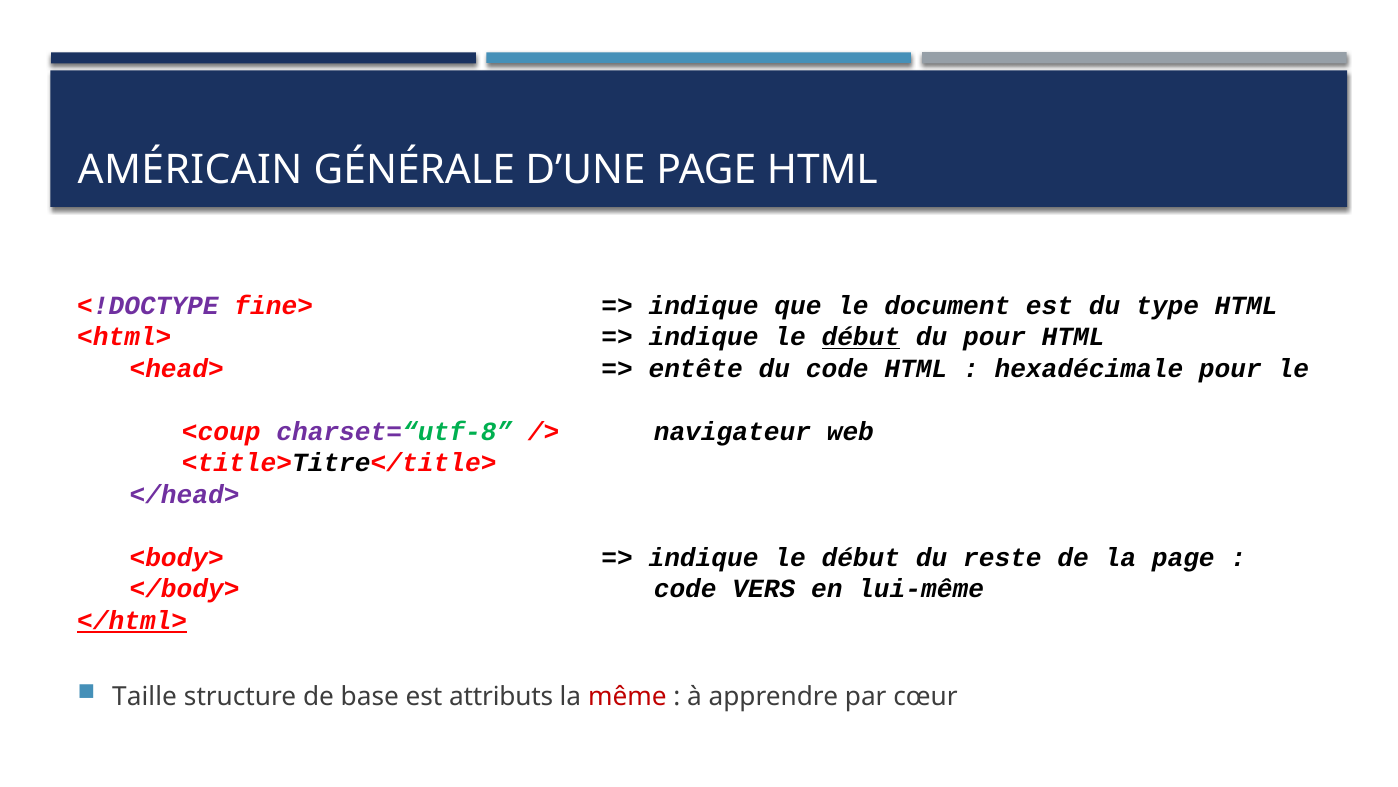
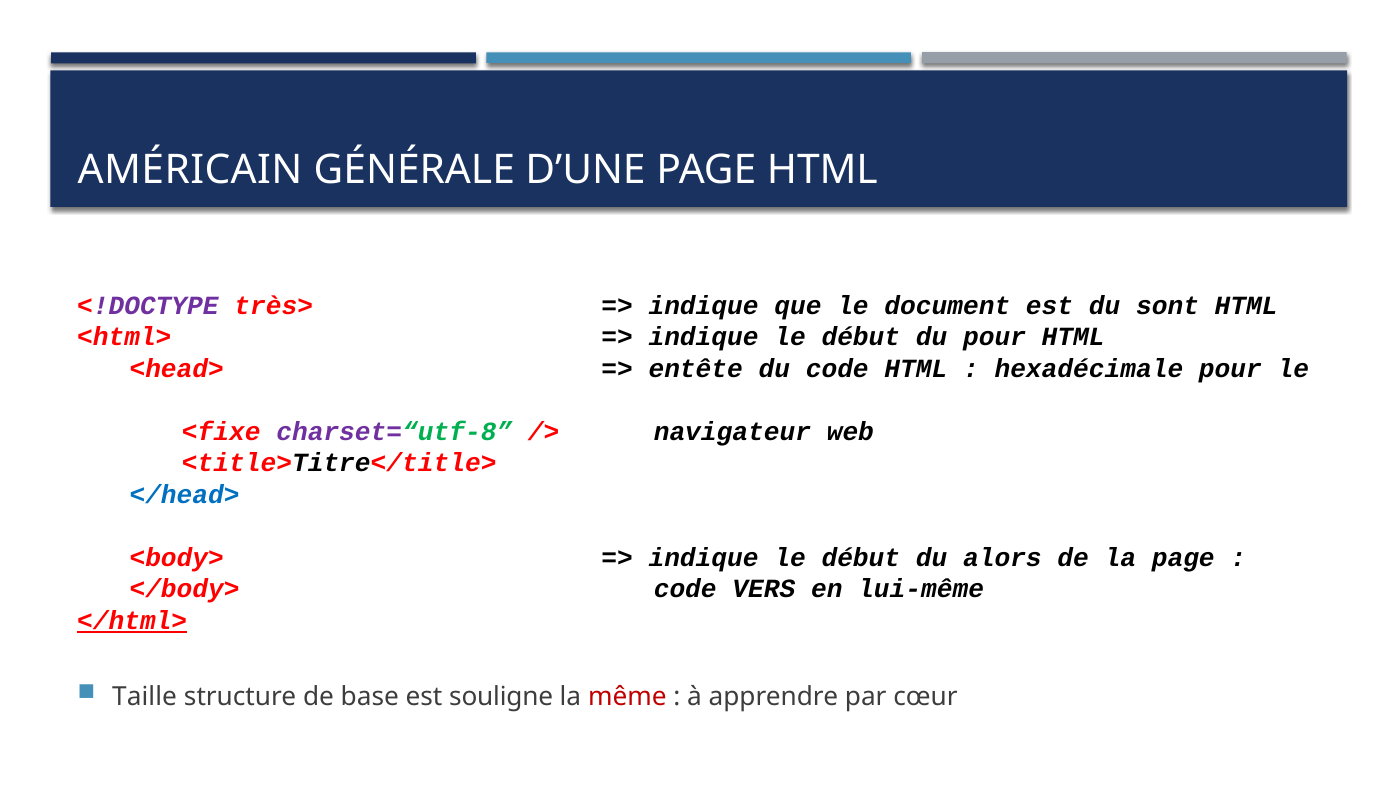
fine>: fine> -> très> (274, 305)
type: type -> sont (1168, 305)
début underline: present -> none (861, 337)
<coup: <coup -> <fixe (221, 431)
</head> colour: purple -> blue (185, 494)
reste: reste -> alors (1002, 557)
attributs: attributs -> souligne (501, 696)
